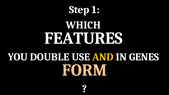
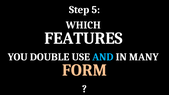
1: 1 -> 5 (96, 10)
AND colour: yellow -> light blue (103, 57)
GENES: GENES -> MANY (144, 57)
